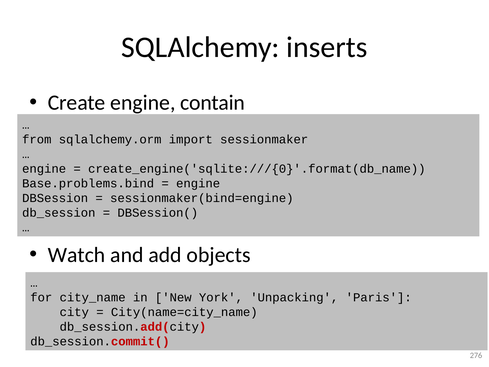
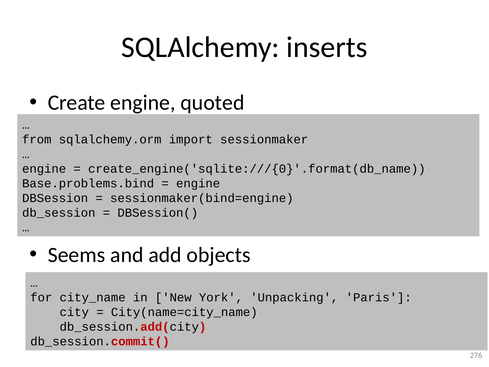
contain: contain -> quoted (212, 103)
Watch: Watch -> Seems (77, 255)
